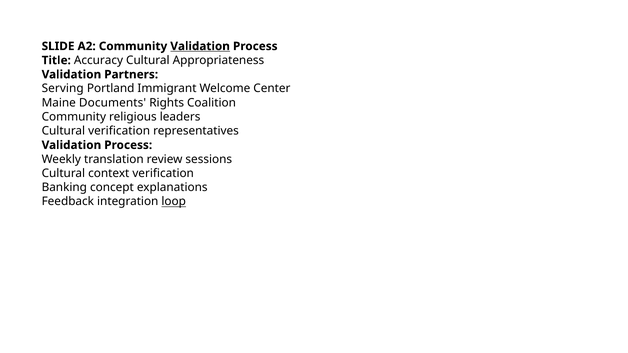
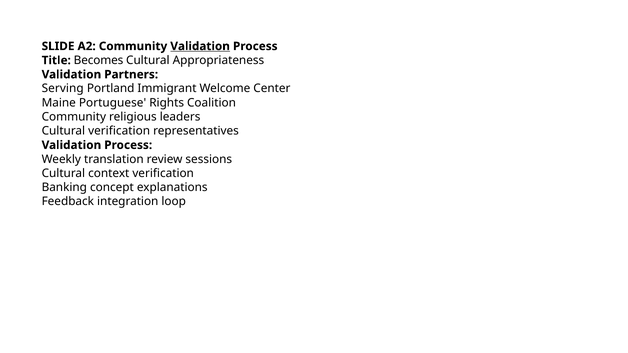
Accuracy: Accuracy -> Becomes (99, 60)
Documents: Documents -> Portuguese (113, 103)
loop underline: present -> none (174, 202)
